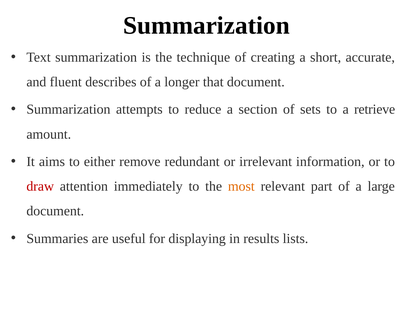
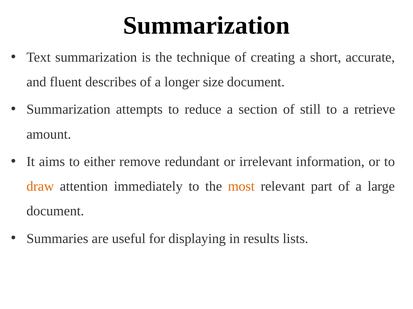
that: that -> size (213, 82)
sets: sets -> still (310, 110)
draw colour: red -> orange (40, 187)
